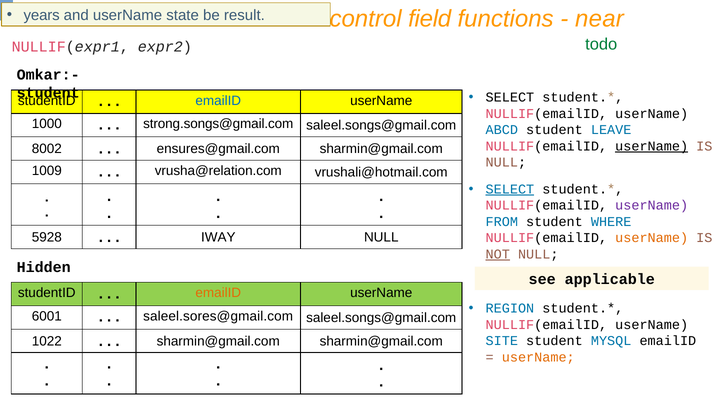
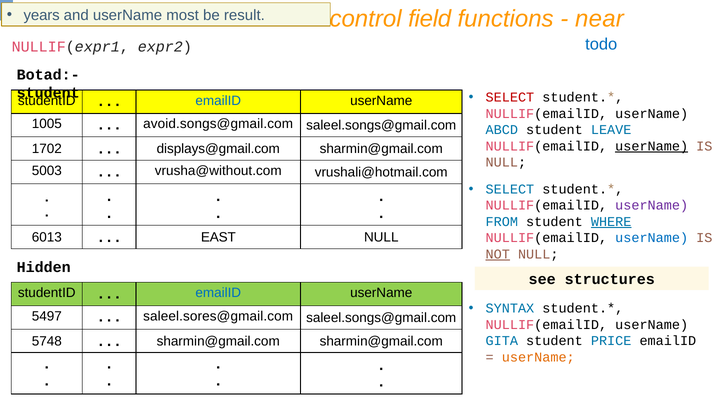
state: state -> most (183, 15)
todo colour: green -> blue (601, 44)
Omkar:-: Omkar:- -> Botad:- (48, 75)
SELECT colour: black -> red (510, 97)
1000: 1000 -> 1005 (47, 124)
strong.songs@gmail.com: strong.songs@gmail.com -> avoid.songs@gmail.com (218, 124)
8002: 8002 -> 1702 (47, 149)
ensures@gmail.com: ensures@gmail.com -> displays@gmail.com (218, 149)
1009: 1009 -> 5003 (47, 171)
vrusha@relation.com: vrusha@relation.com -> vrusha@without.com (218, 171)
SELECT underline: present -> none (510, 189)
WHERE underline: none -> present (611, 222)
5928: 5928 -> 6013 (47, 237)
IWAY: IWAY -> EAST (218, 237)
userName colour: orange -> blue (652, 238)
applicable: applicable -> structures (610, 279)
emailID colour: orange -> blue (218, 293)
REGION: REGION -> SYNTAX (510, 308)
6001: 6001 -> 5497 (47, 316)
1022: 1022 -> 5748 (47, 341)
SITE: SITE -> GITA (502, 341)
MYSQL: MYSQL -> PRICE (611, 341)
